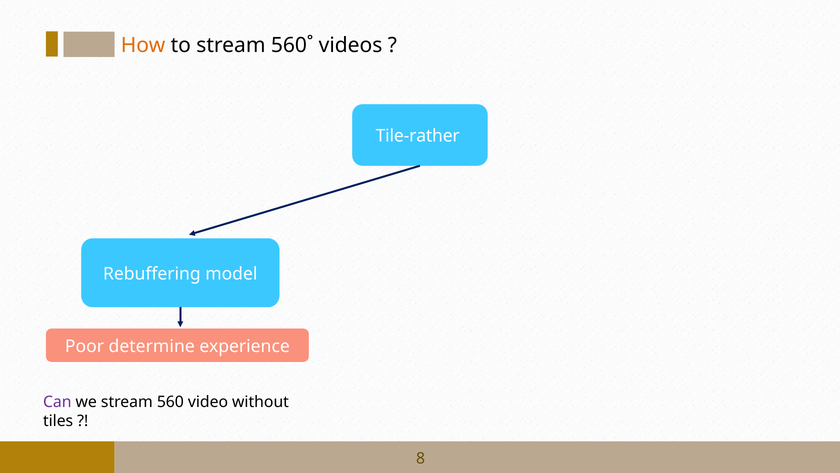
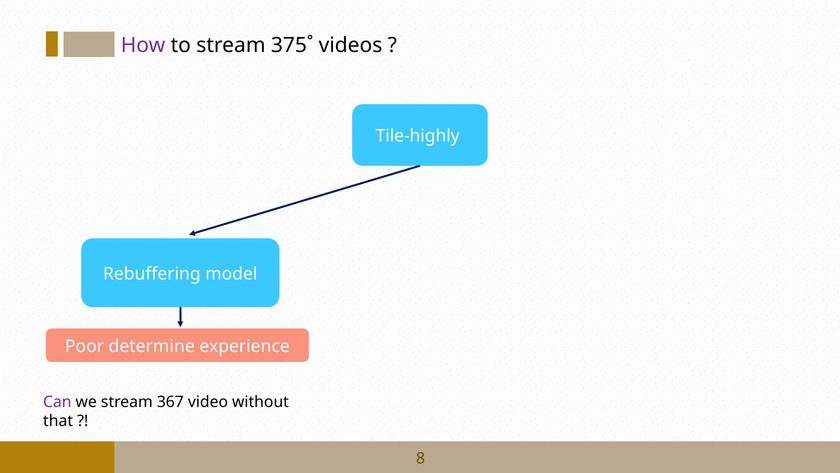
How colour: orange -> purple (143, 45)
560˚: 560˚ -> 375˚ (292, 45)
Tile-rather: Tile-rather -> Tile-highly (418, 136)
560: 560 -> 367 (170, 402)
tiles: tiles -> that (58, 420)
